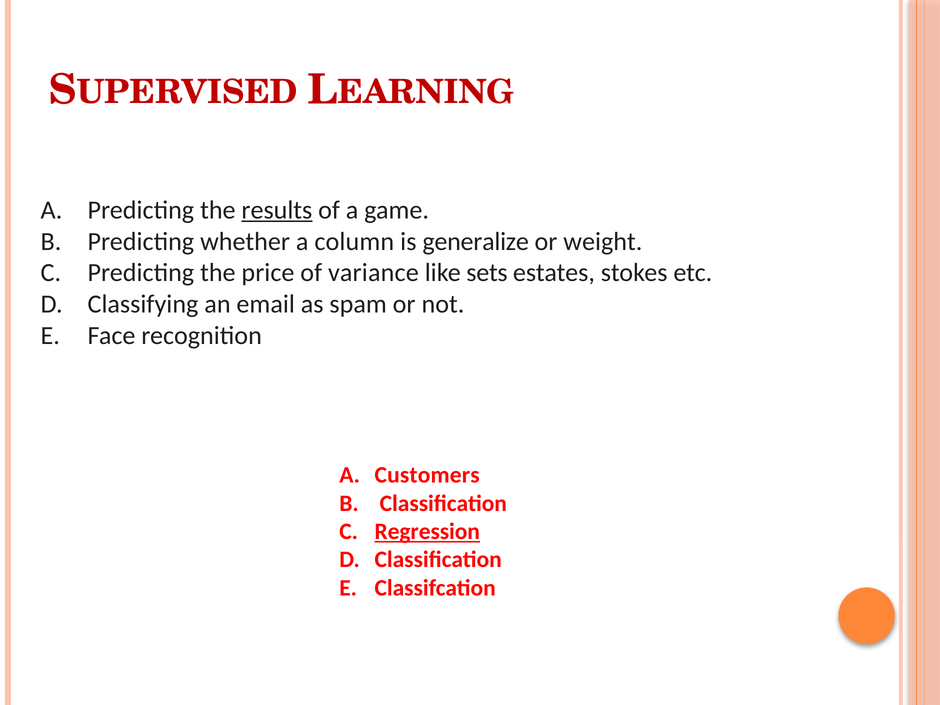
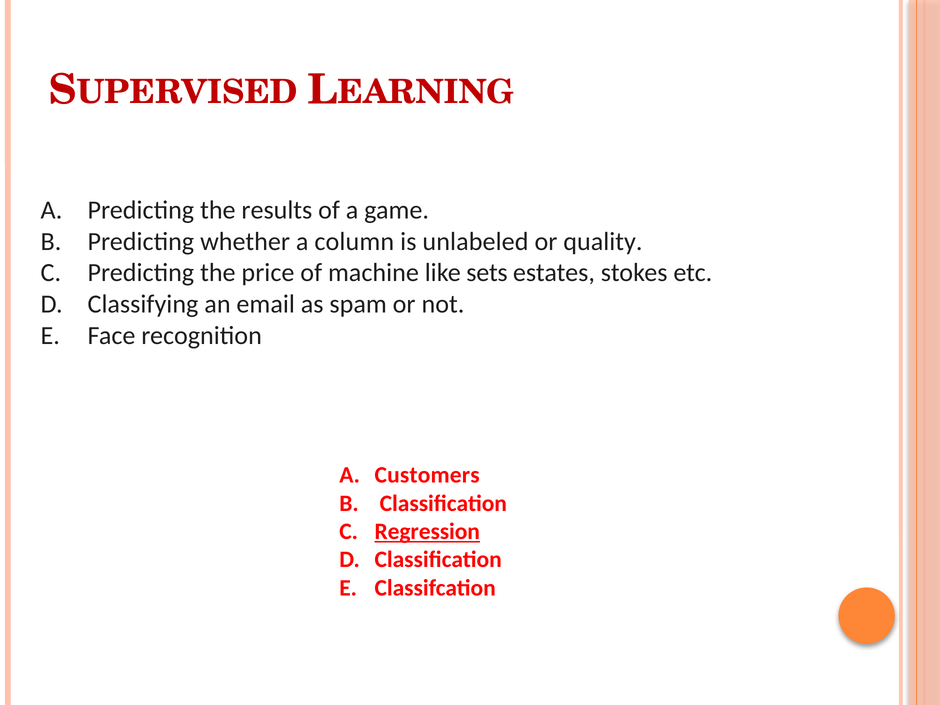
results underline: present -> none (277, 210)
generalize: generalize -> unlabeled (475, 241)
weight: weight -> quality (603, 241)
variance: variance -> machine (373, 273)
